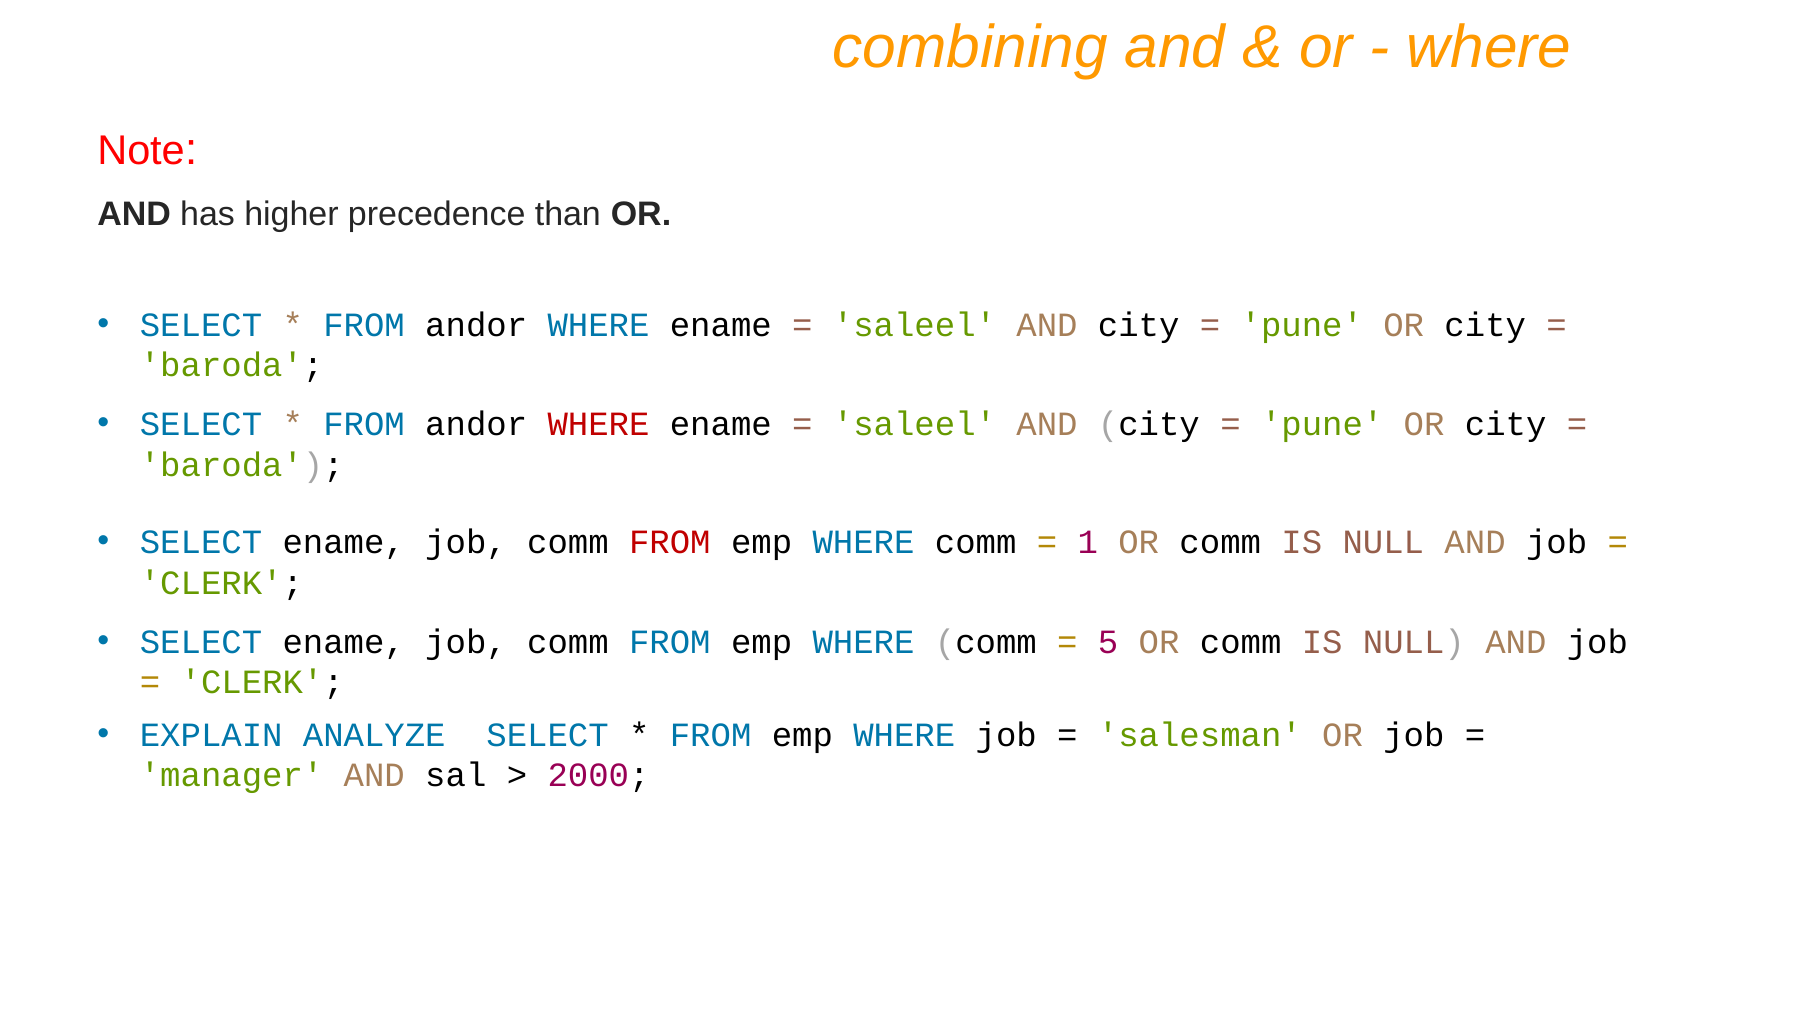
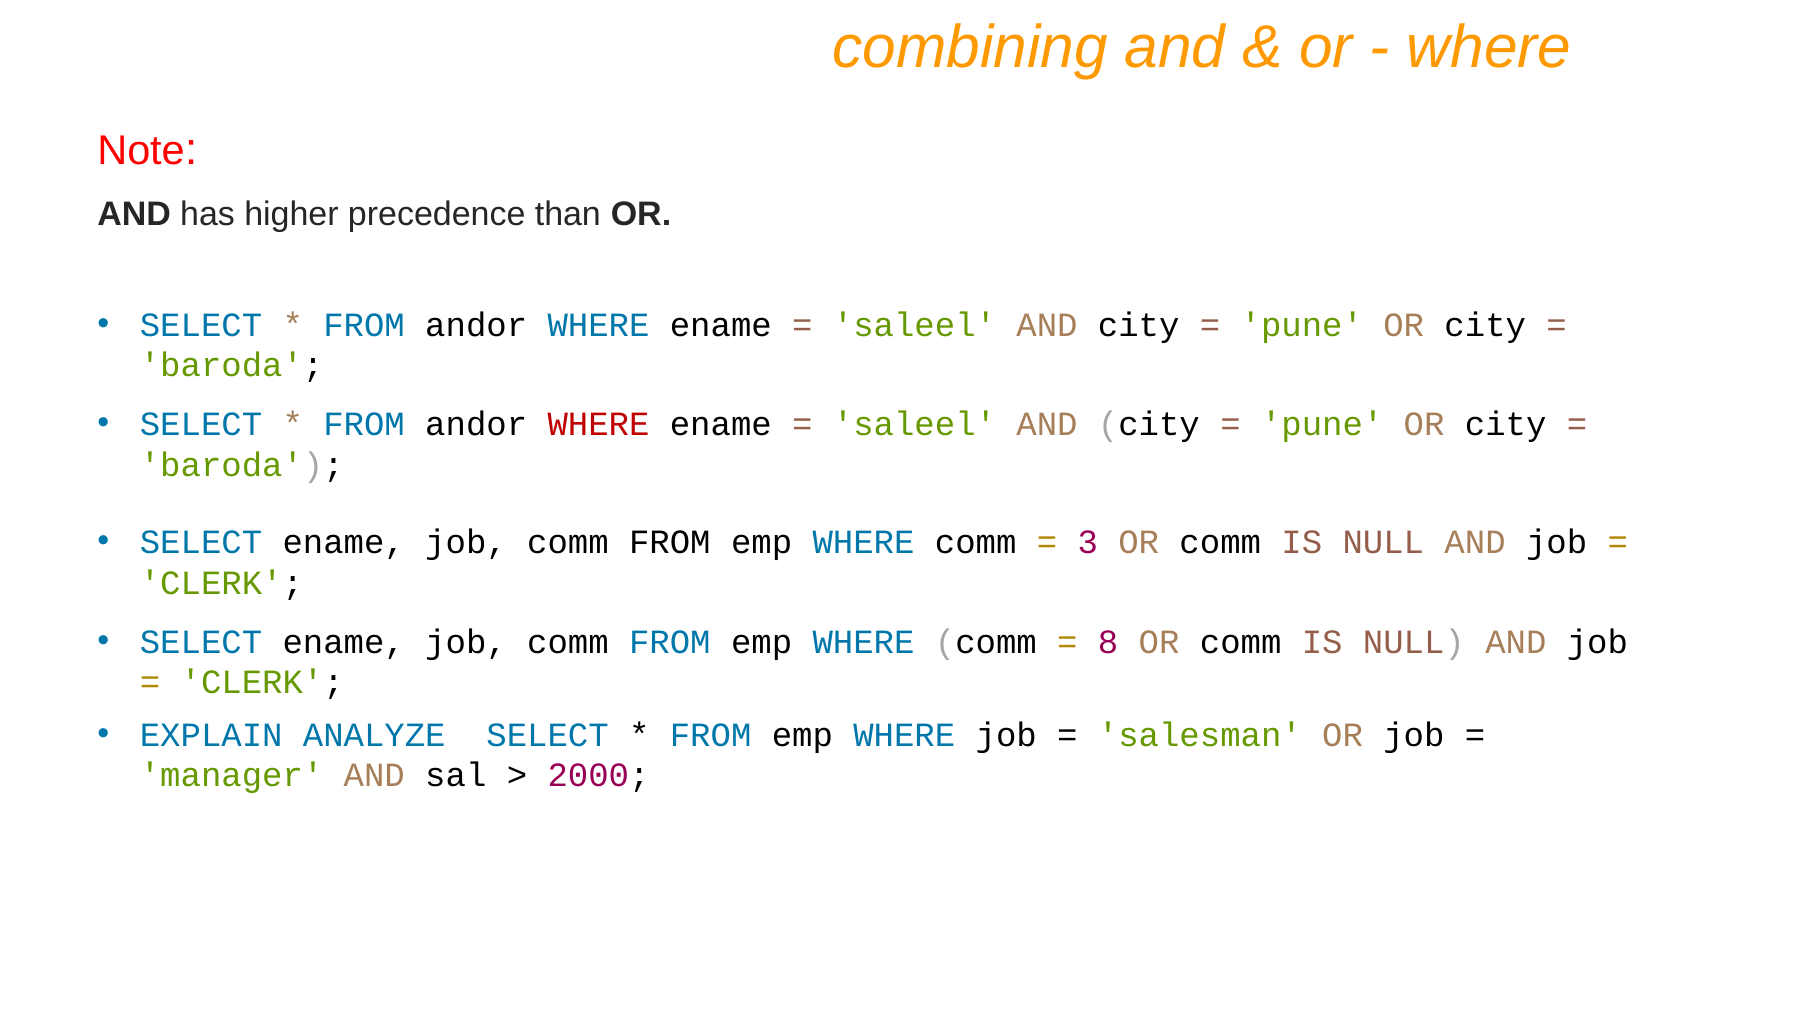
FROM colour: red -> black (670, 542)
1: 1 -> 3 (1088, 542)
5: 5 -> 8 (1108, 642)
